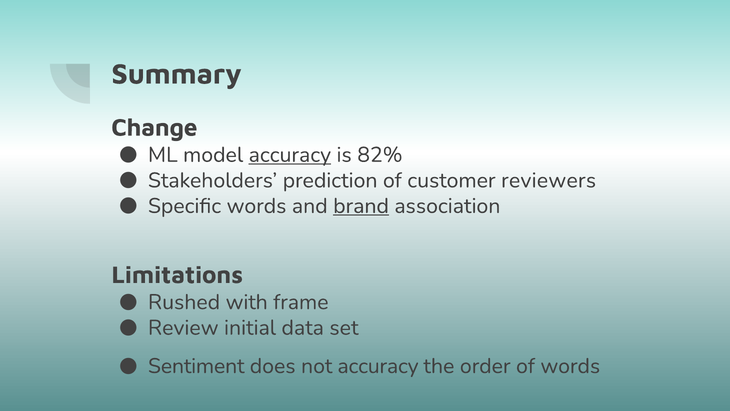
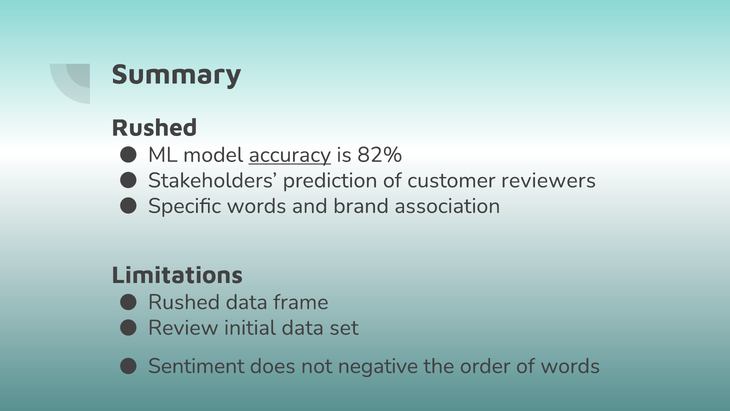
Change: Change -> Rushed (154, 127)
brand underline: present -> none (361, 206)
Rushed with: with -> data (247, 302)
not accuracy: accuracy -> negative (378, 366)
